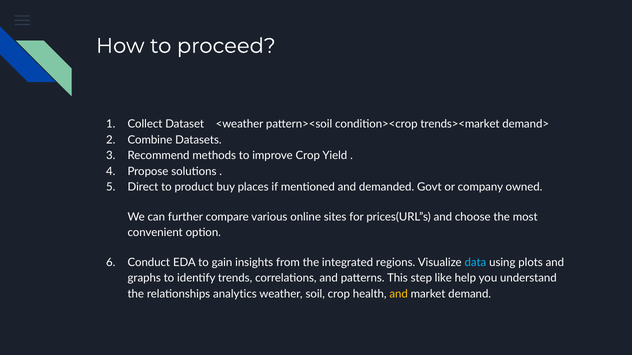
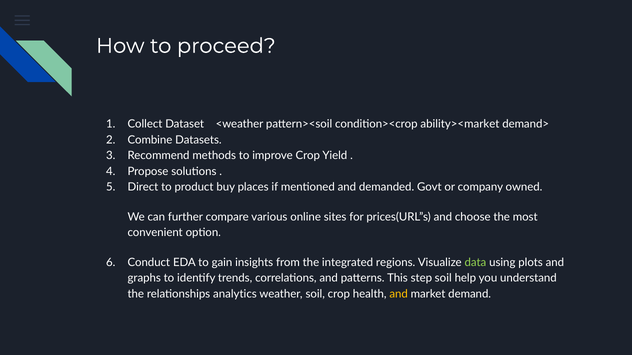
trends><market: trends><market -> ability><market (460, 124)
data colour: light blue -> light green (475, 263)
step like: like -> soil (443, 278)
